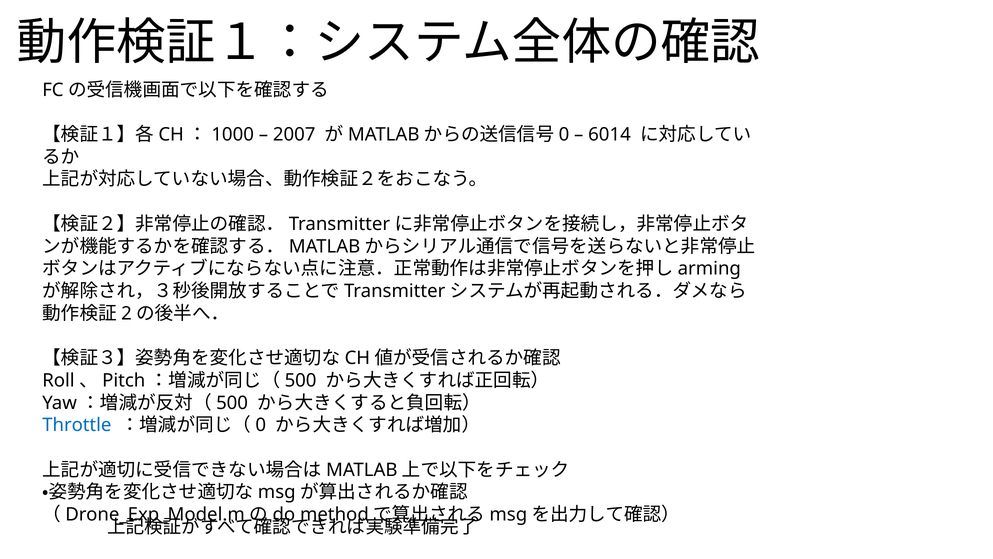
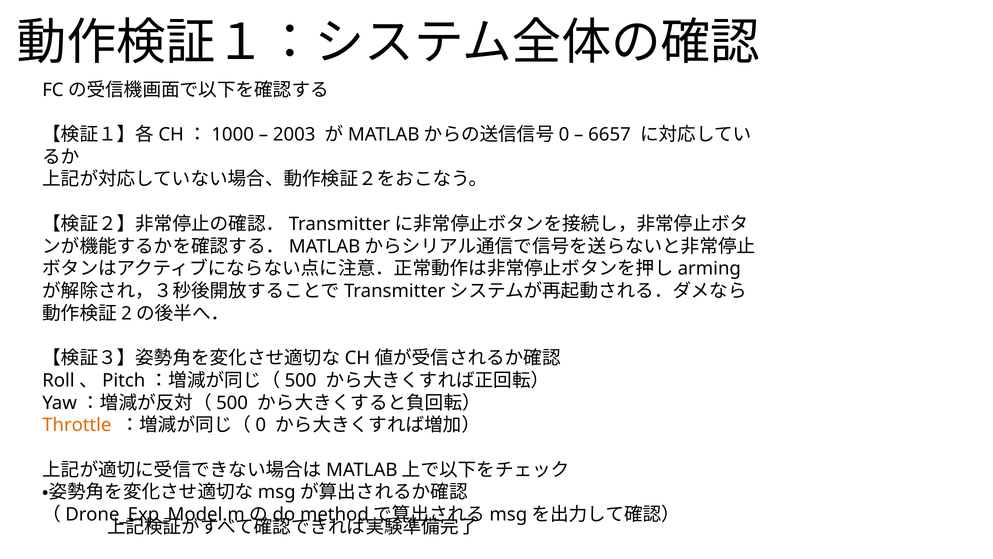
2007: 2007 -> 2003 (294, 134)
6014: 6014 -> 6657 (610, 134)
Throttle colour: blue -> orange (77, 425)
